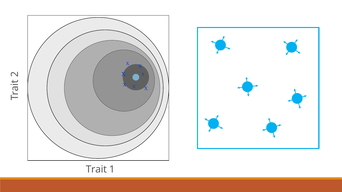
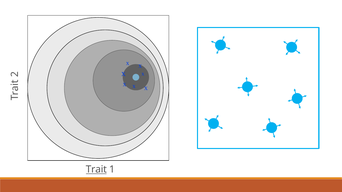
Trait underline: none -> present (96, 170)
